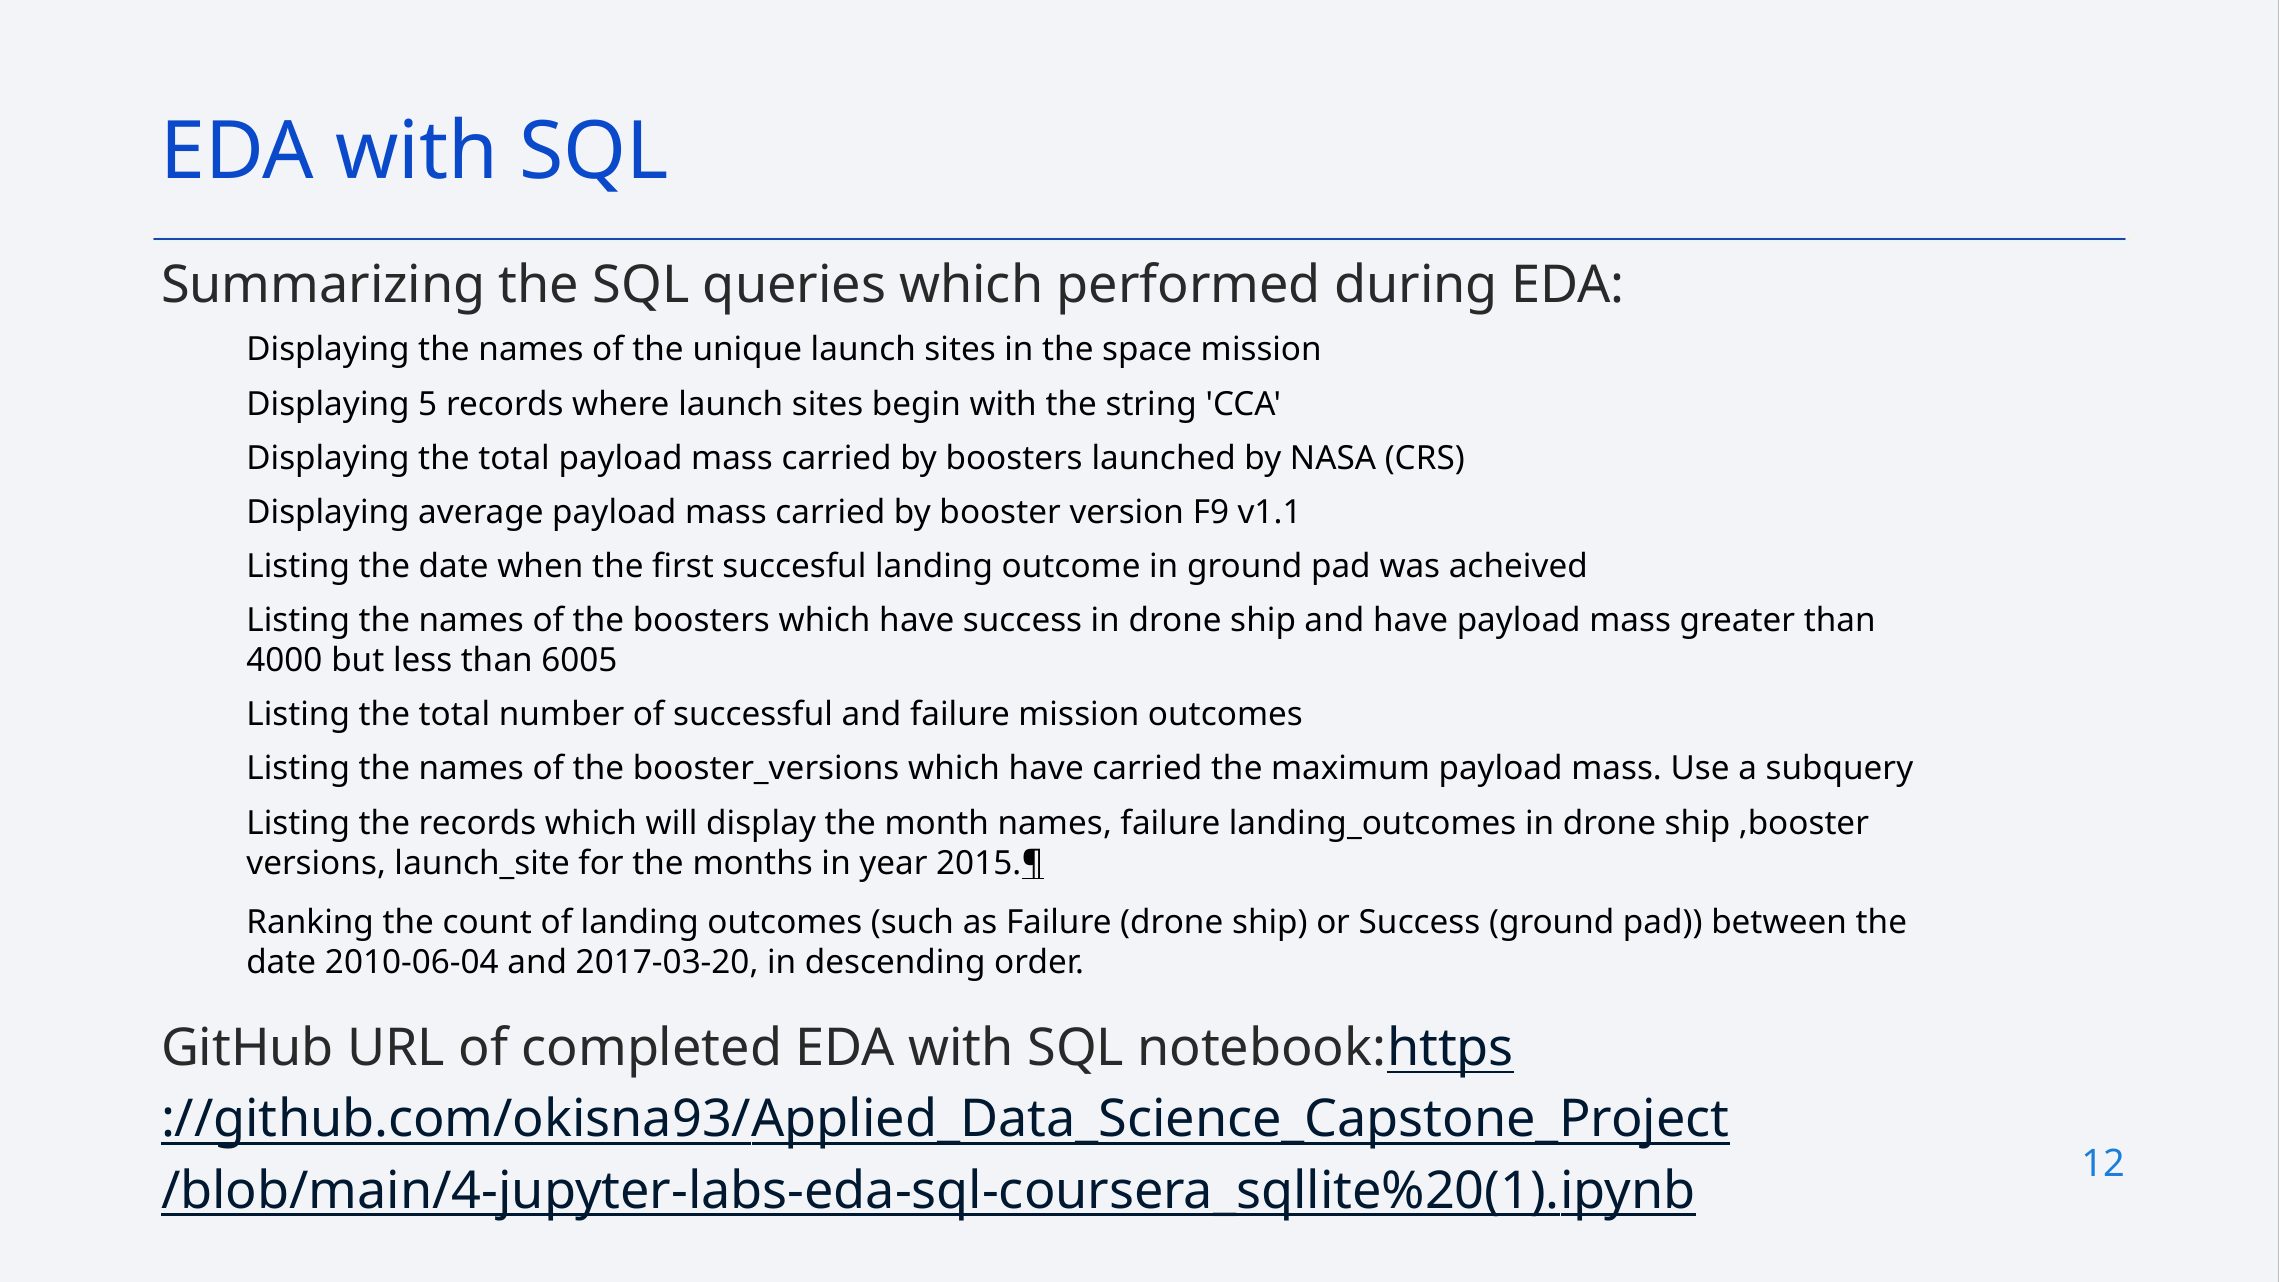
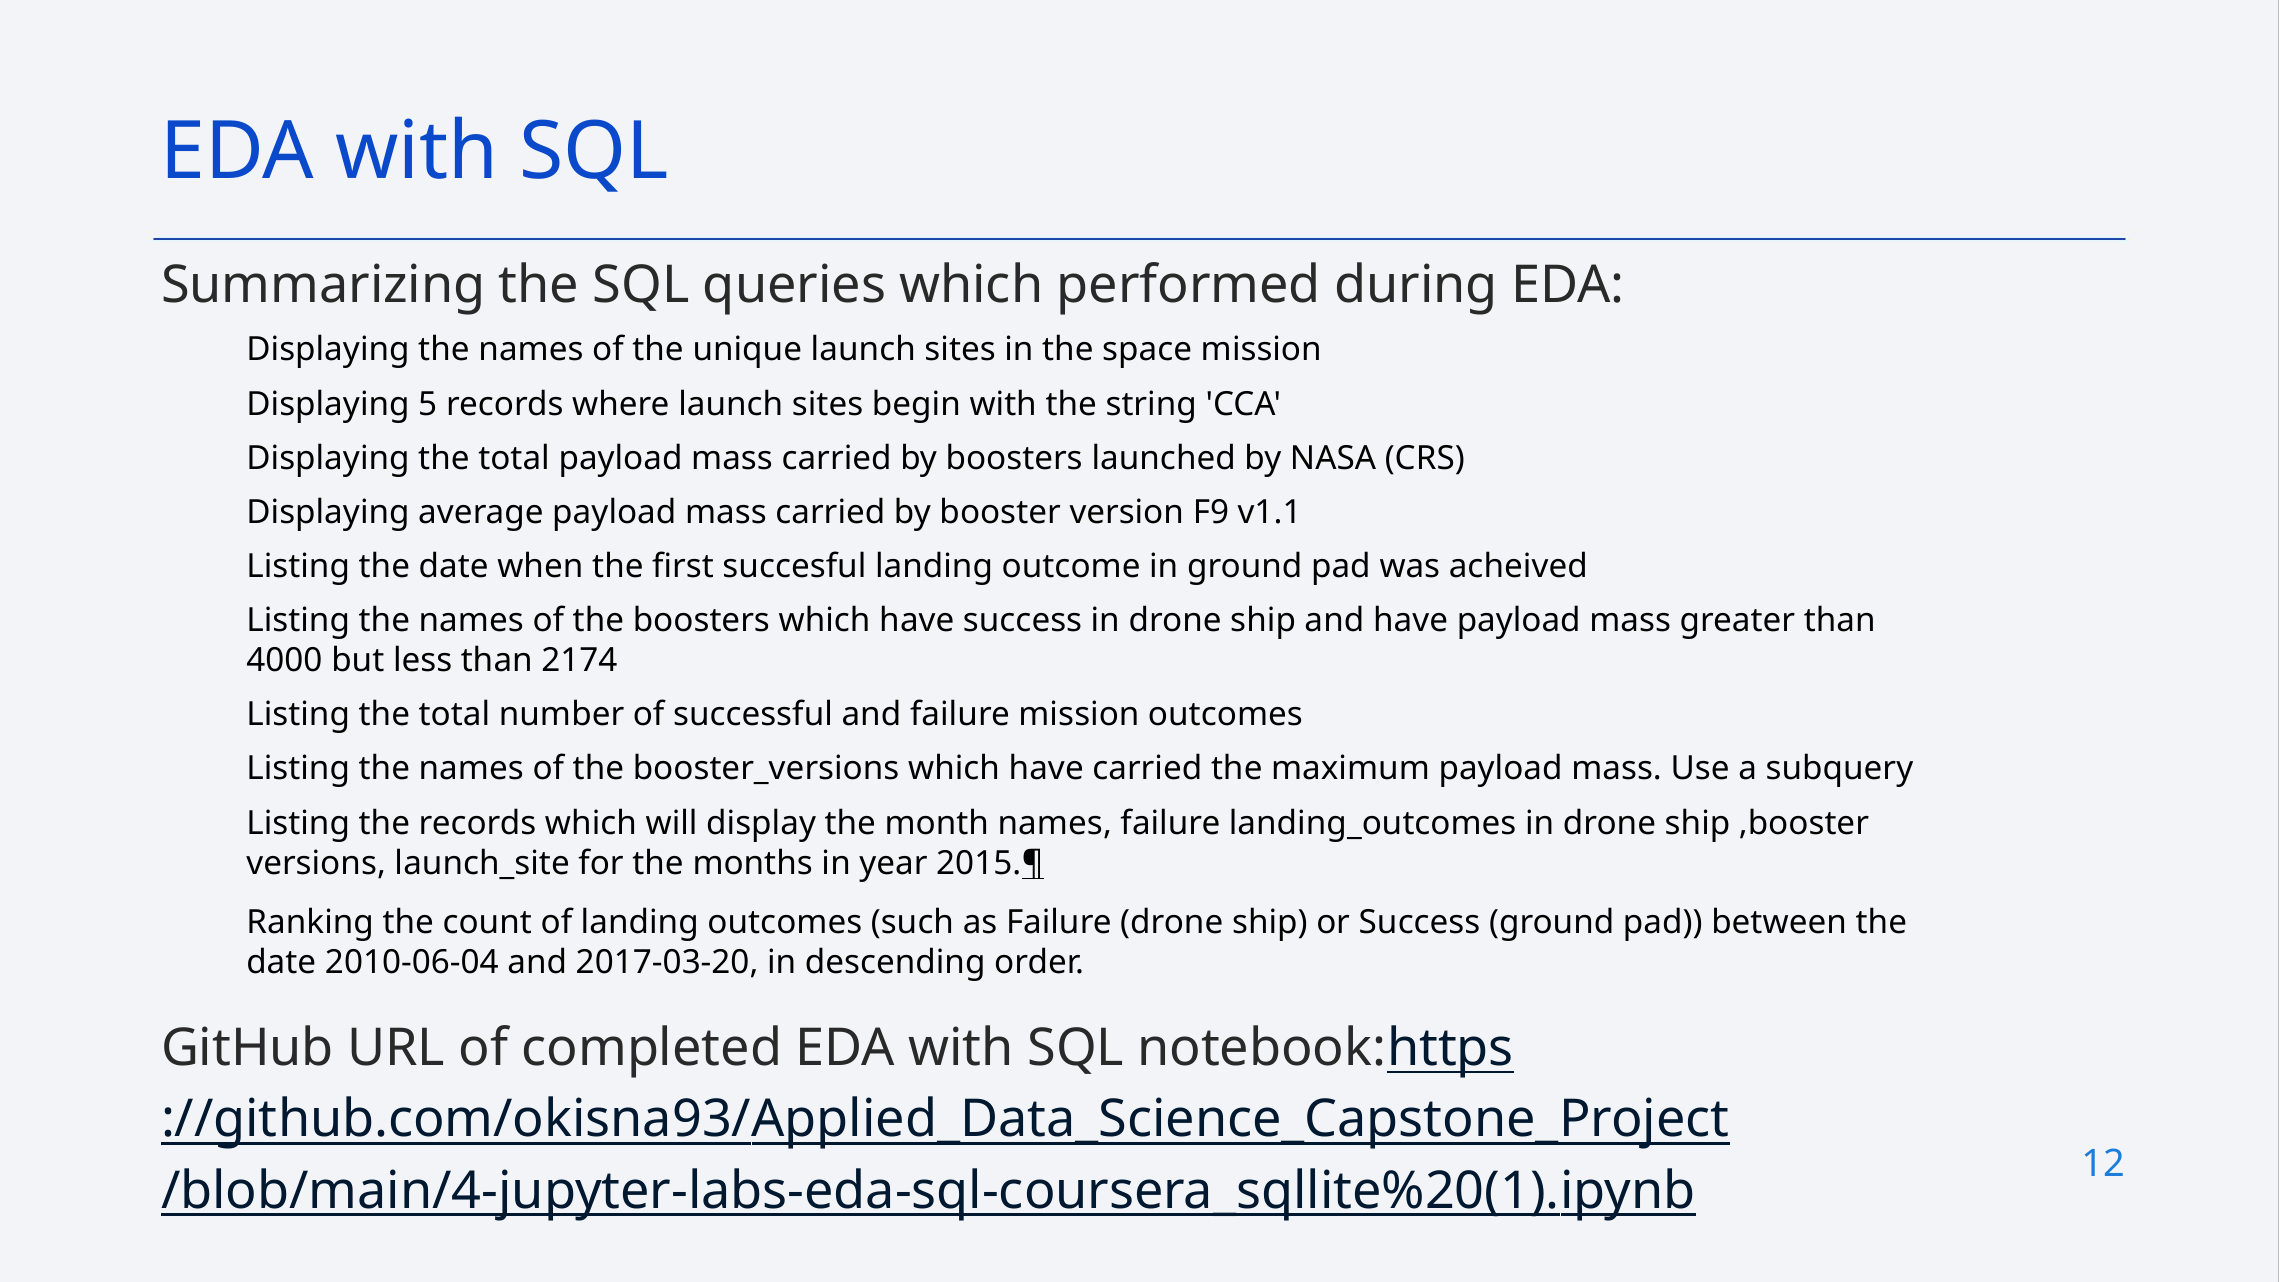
6005: 6005 -> 2174 (579, 661)
